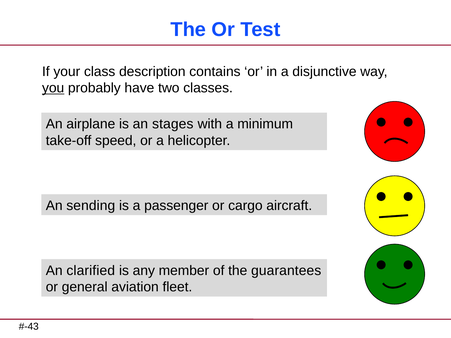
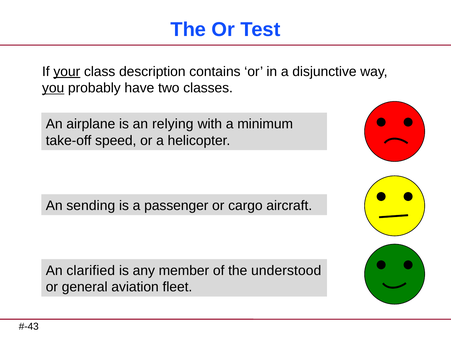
your underline: none -> present (67, 72)
stages: stages -> relying (173, 124)
guarantees: guarantees -> understood (286, 271)
